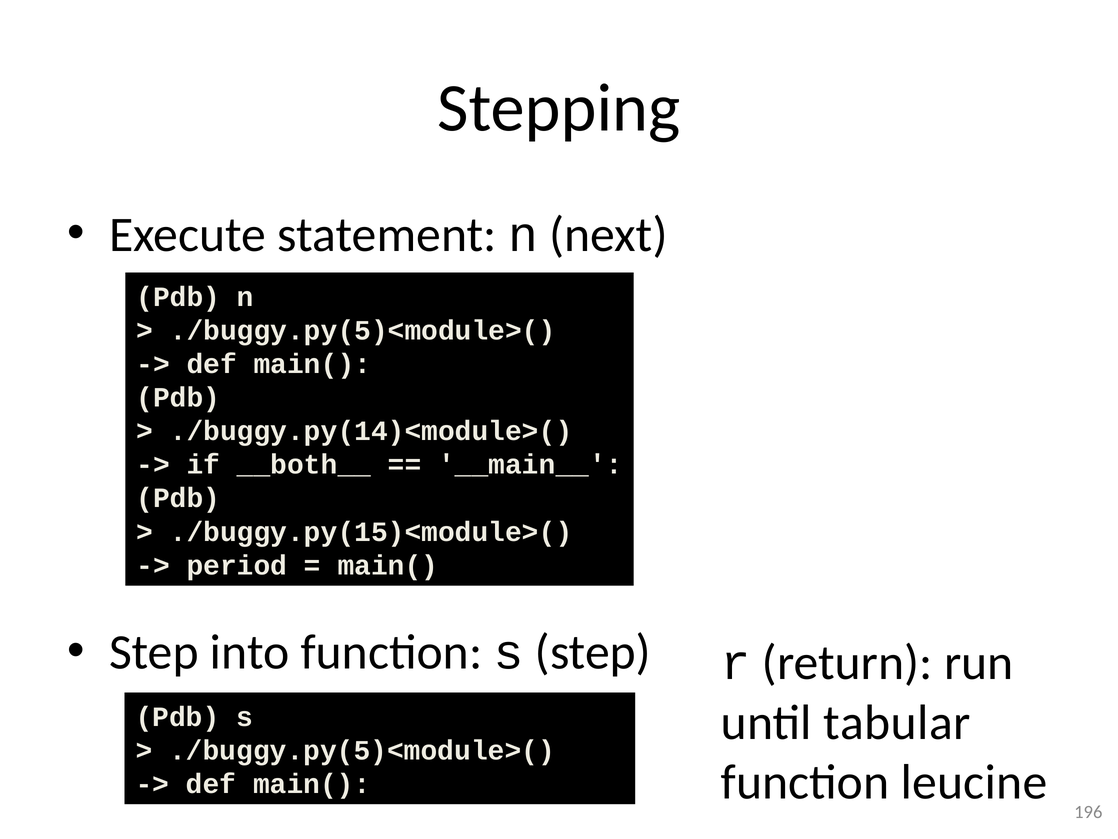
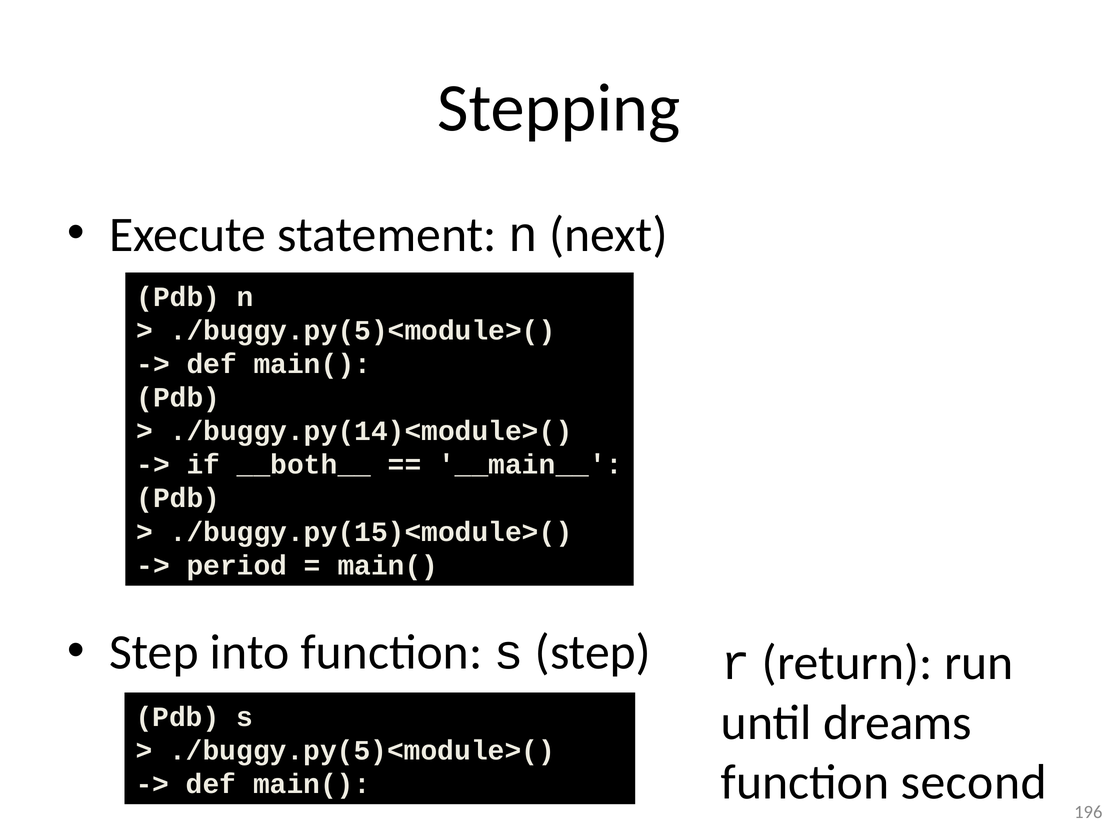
tabular: tabular -> dreams (897, 722)
leucine: leucine -> second (974, 782)
